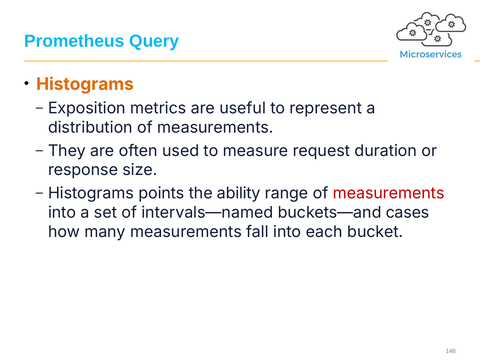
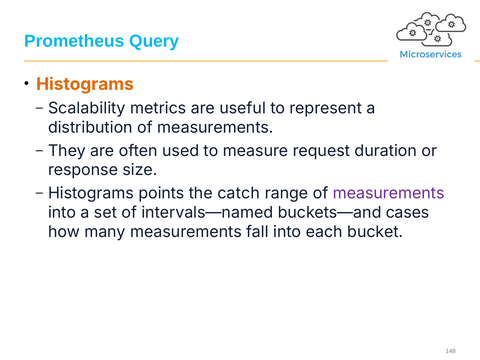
Exposition: Exposition -> Scalability (87, 108)
ability: ability -> catch (239, 193)
measurements colour: red -> purple (389, 193)
